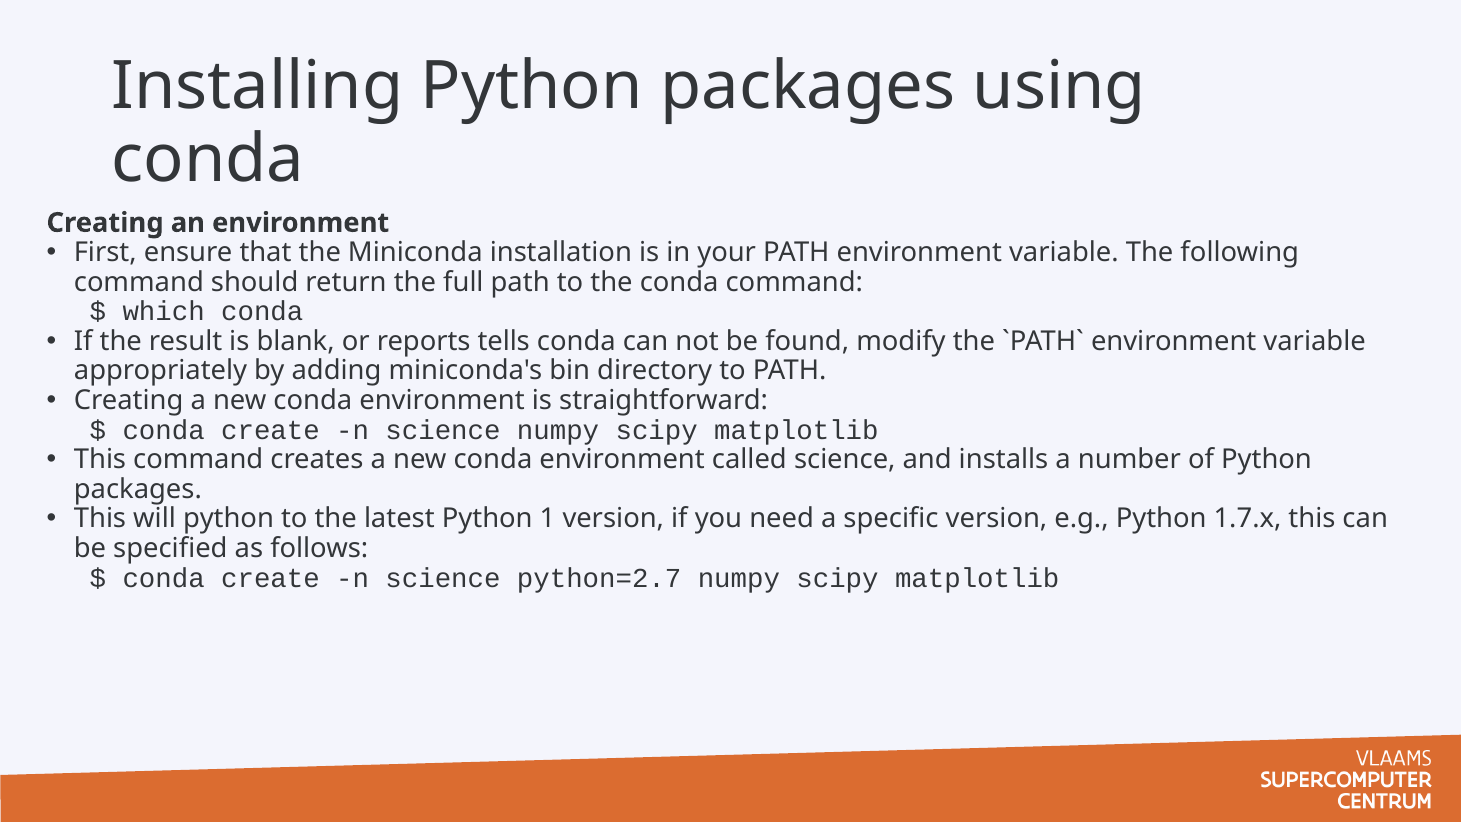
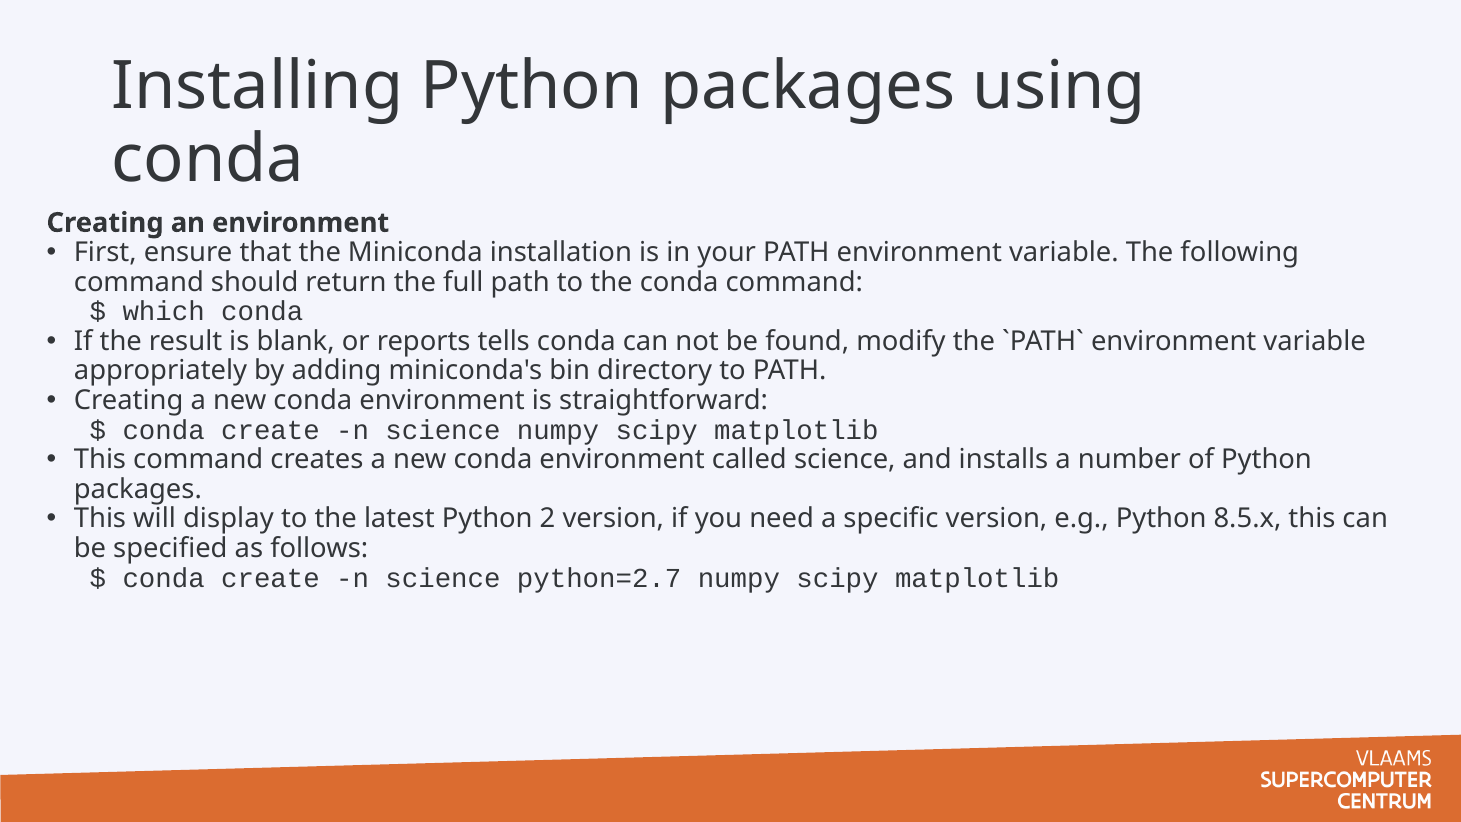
will python: python -> display (228, 519)
1: 1 -> 2 (548, 519)
1.7.x: 1.7.x -> 8.5.x (1248, 519)
